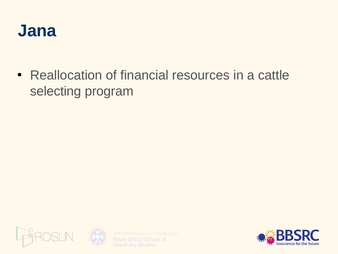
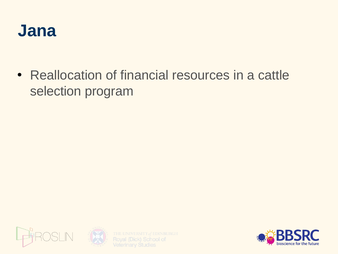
selecting: selecting -> selection (56, 91)
